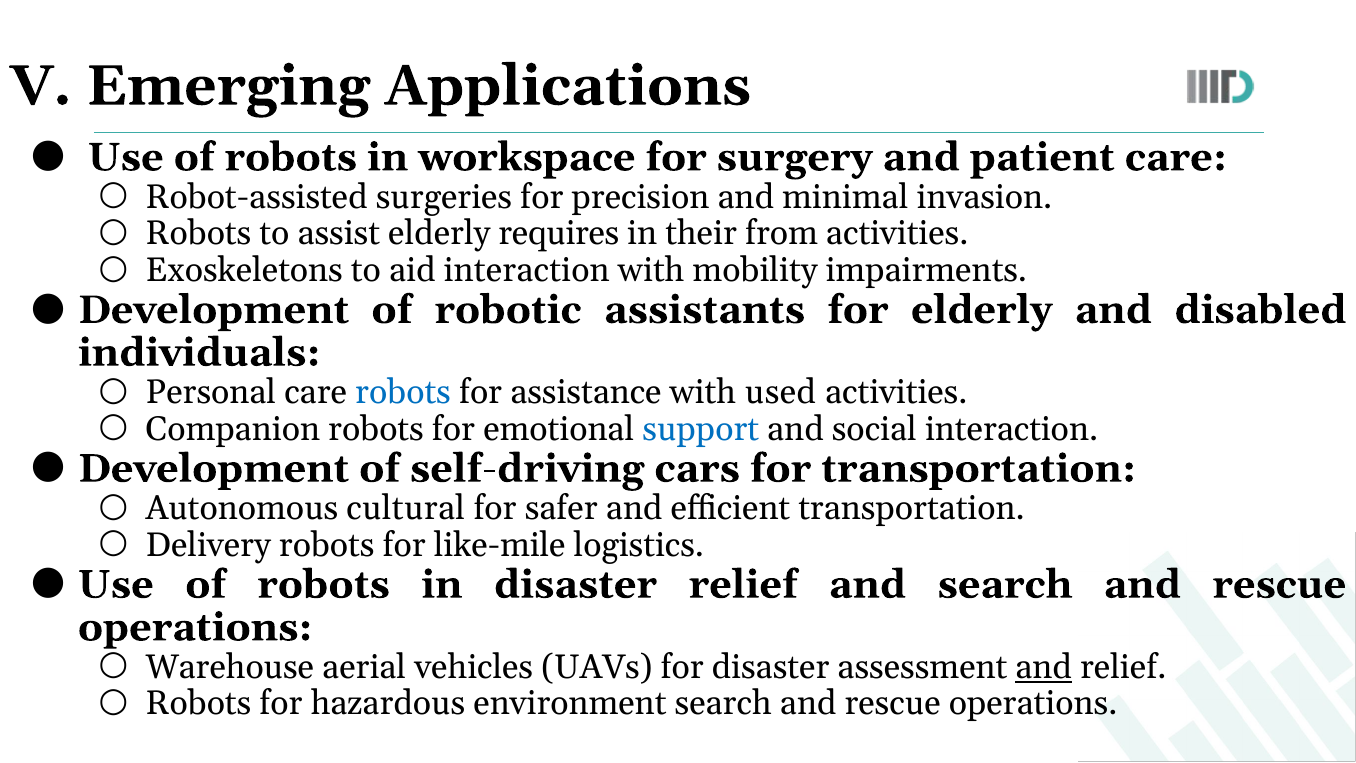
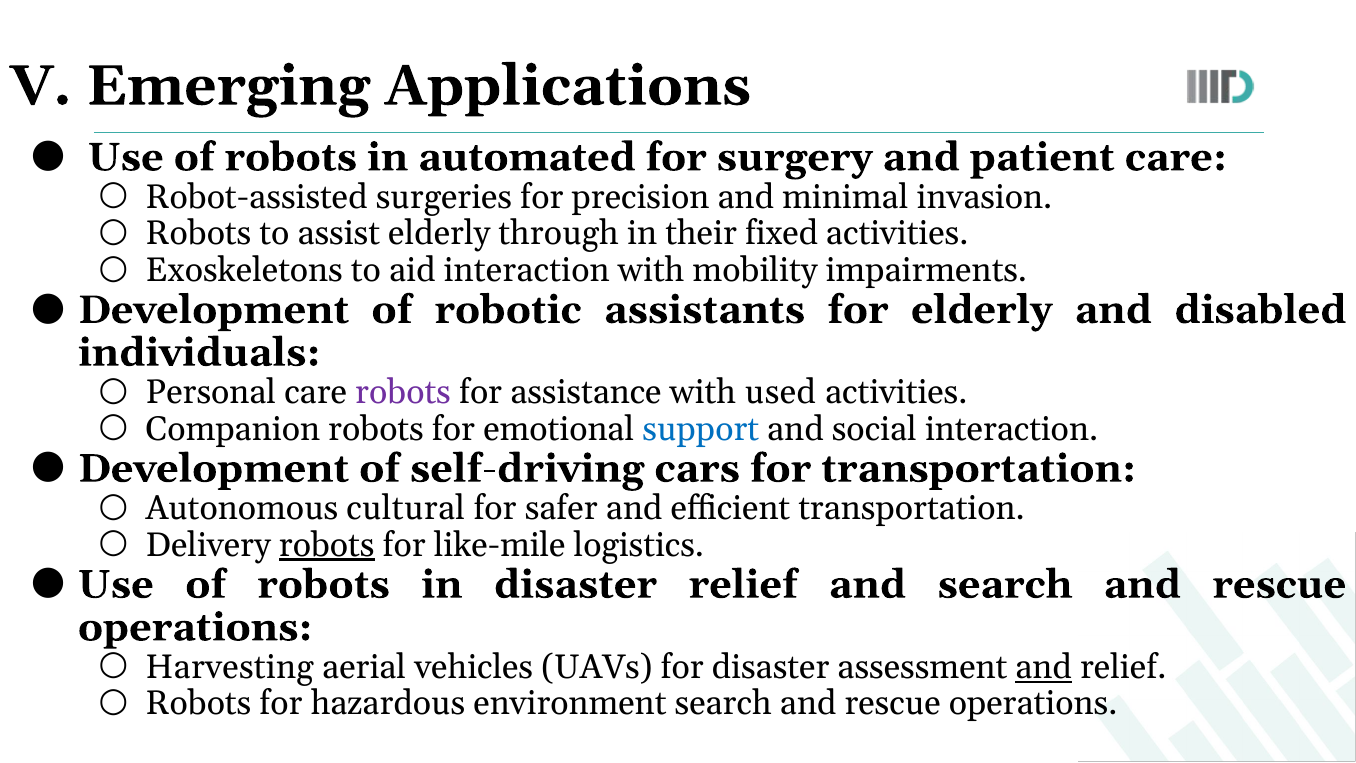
workspace: workspace -> automated (527, 157)
requires: requires -> through (559, 234)
from: from -> fixed (782, 234)
robots colour: blue -> purple (403, 392)
robots underline: none -> present (327, 545)
Warehouse: Warehouse -> Harvesting (230, 667)
